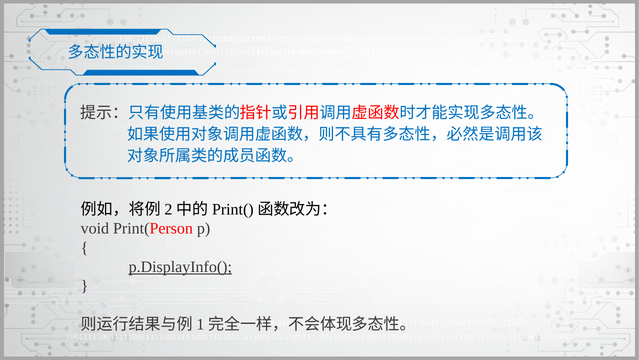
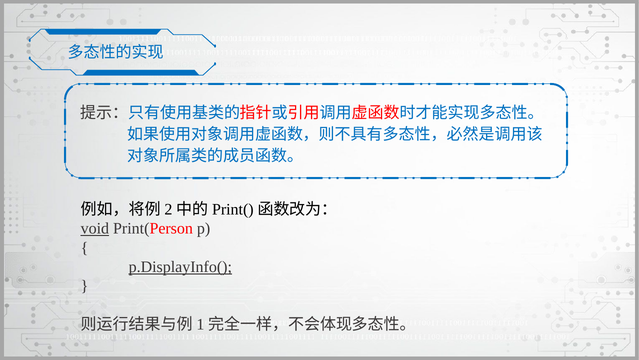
void underline: none -> present (95, 228)
